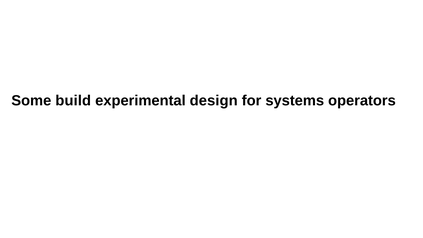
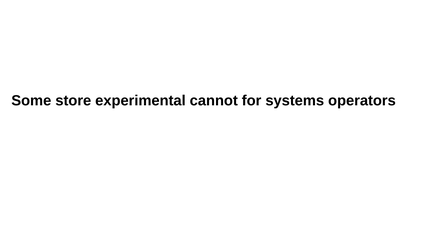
build: build -> store (73, 101)
design: design -> cannot (214, 101)
